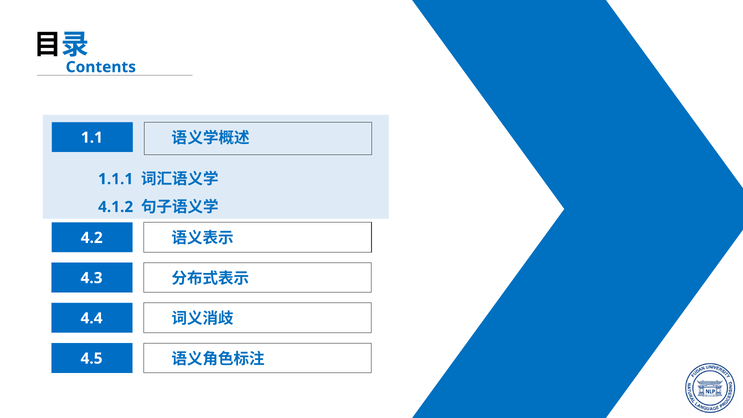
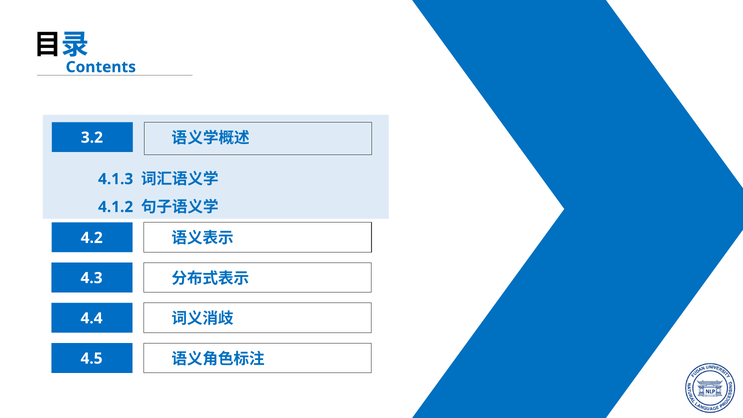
1.1: 1.1 -> 3.2 (92, 138)
1.1.1: 1.1.1 -> 4.1.3 (116, 179)
